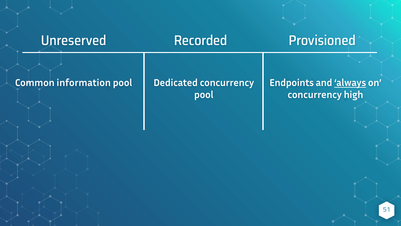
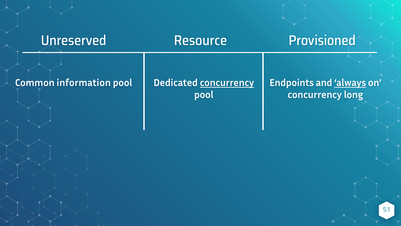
Recorded: Recorded -> Resource (200, 40)
concurrency underline: none -> present (227, 83)
high: high -> long (354, 95)
